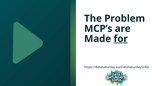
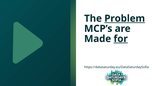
Problem underline: none -> present (125, 18)
